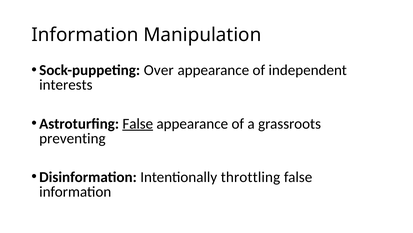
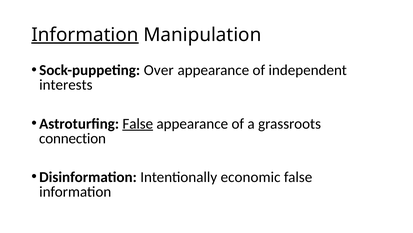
Information underline: none -> present (85, 35)
preventing: preventing -> connection (73, 138)
throttling: throttling -> economic (251, 177)
